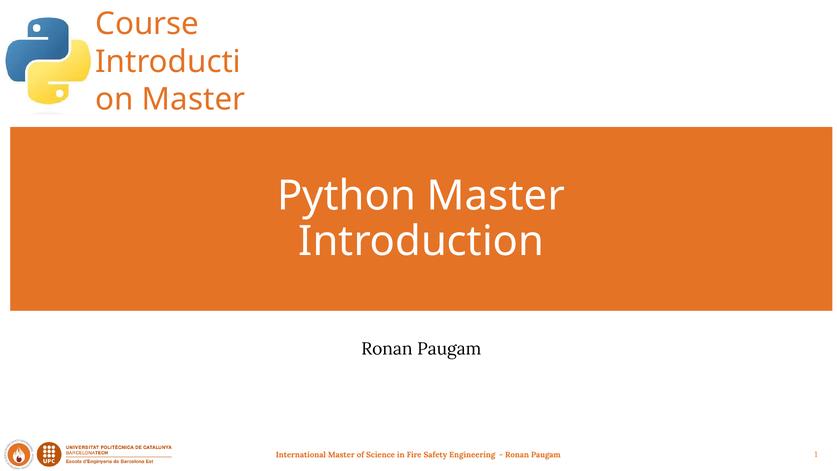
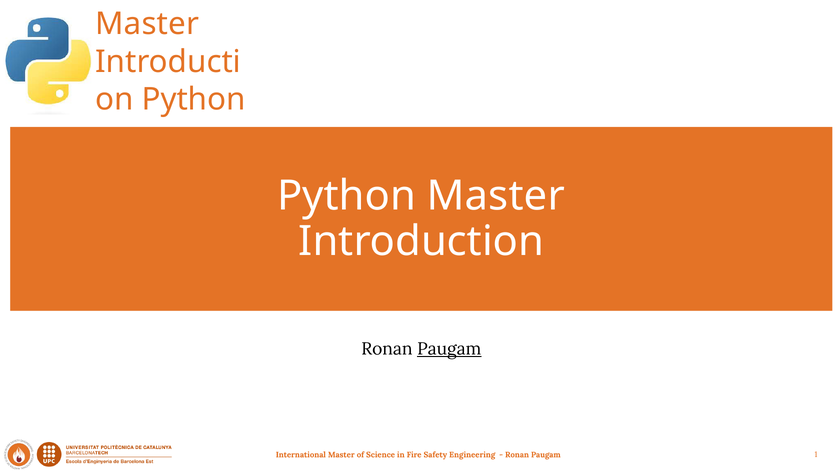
Course: Course -> Master (147, 24)
Master: Master -> Python (194, 99)
Paugam underline: none -> present (449, 349)
